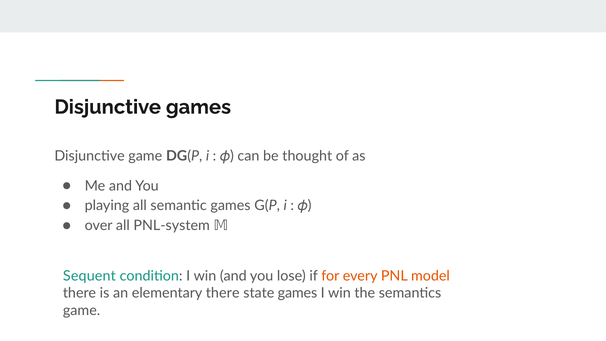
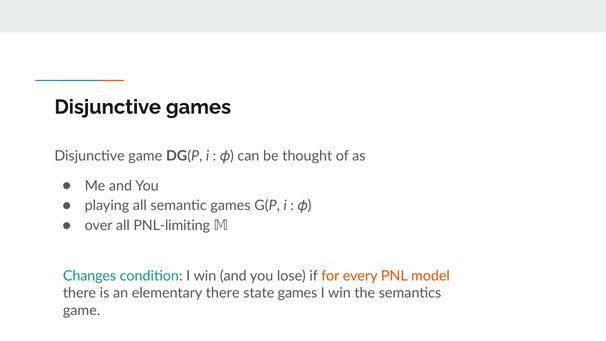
PNL-system: PNL-system -> PNL-limiting (172, 225)
Sequent: Sequent -> Changes (90, 276)
